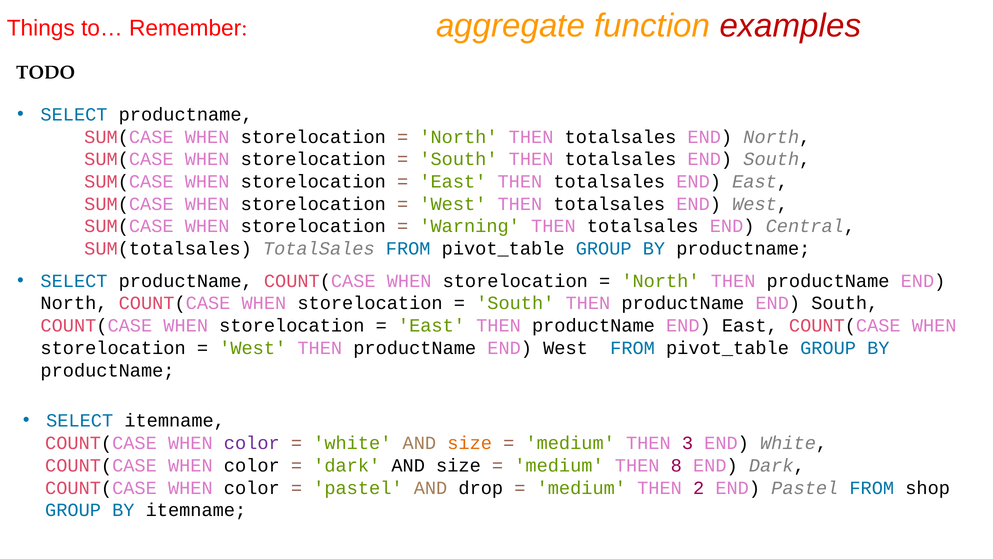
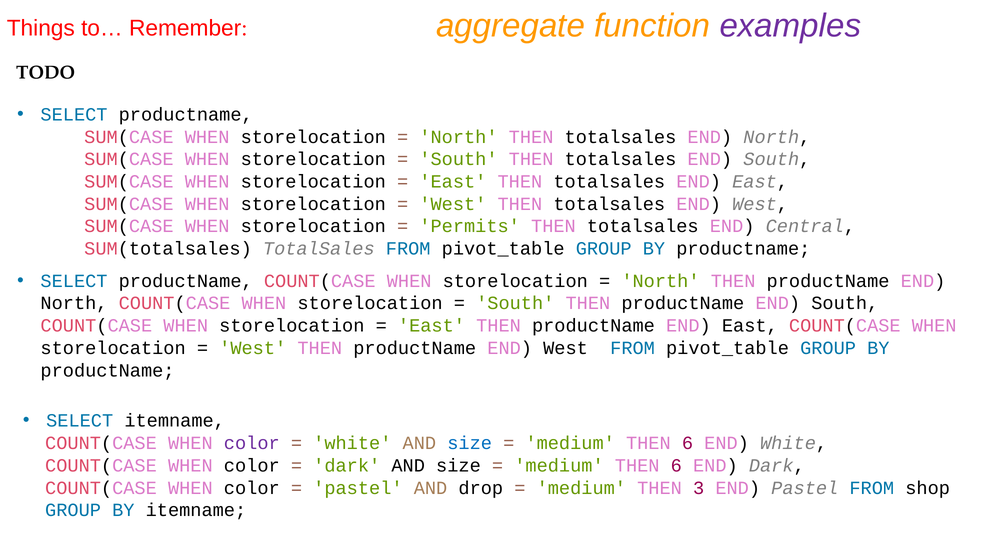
examples colour: red -> purple (790, 26)
Warning: Warning -> Permits (470, 226)
size colour: orange -> blue (470, 443)
3: 3 -> 6 (687, 443)
8: 8 -> 6 (676, 465)
2: 2 -> 3 (699, 488)
